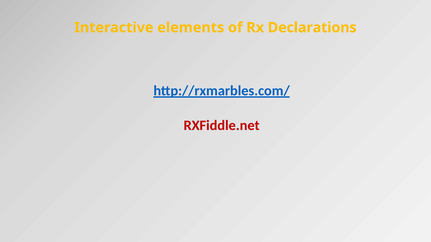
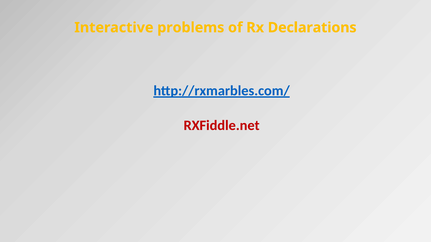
elements: elements -> problems (191, 28)
